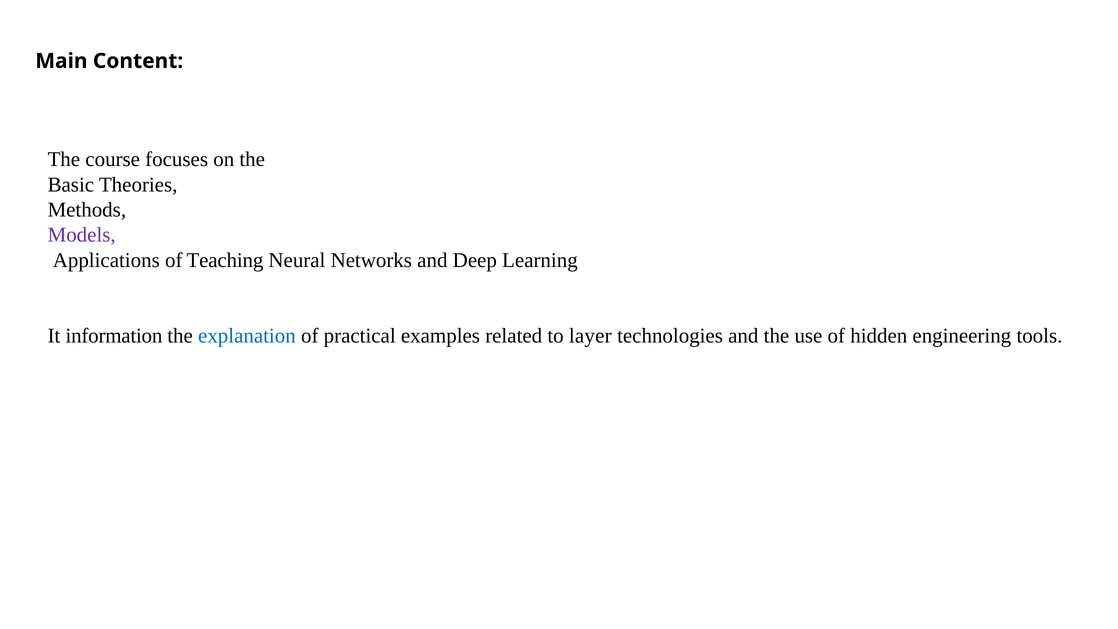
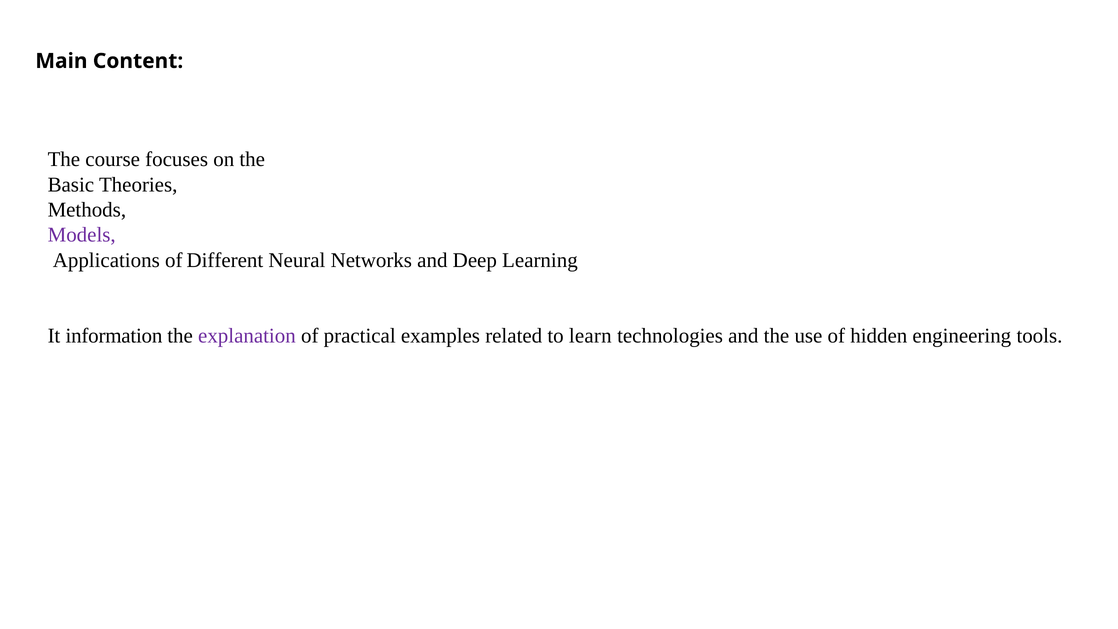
Teaching: Teaching -> Different (225, 260)
explanation colour: blue -> purple (247, 336)
layer: layer -> learn (590, 336)
